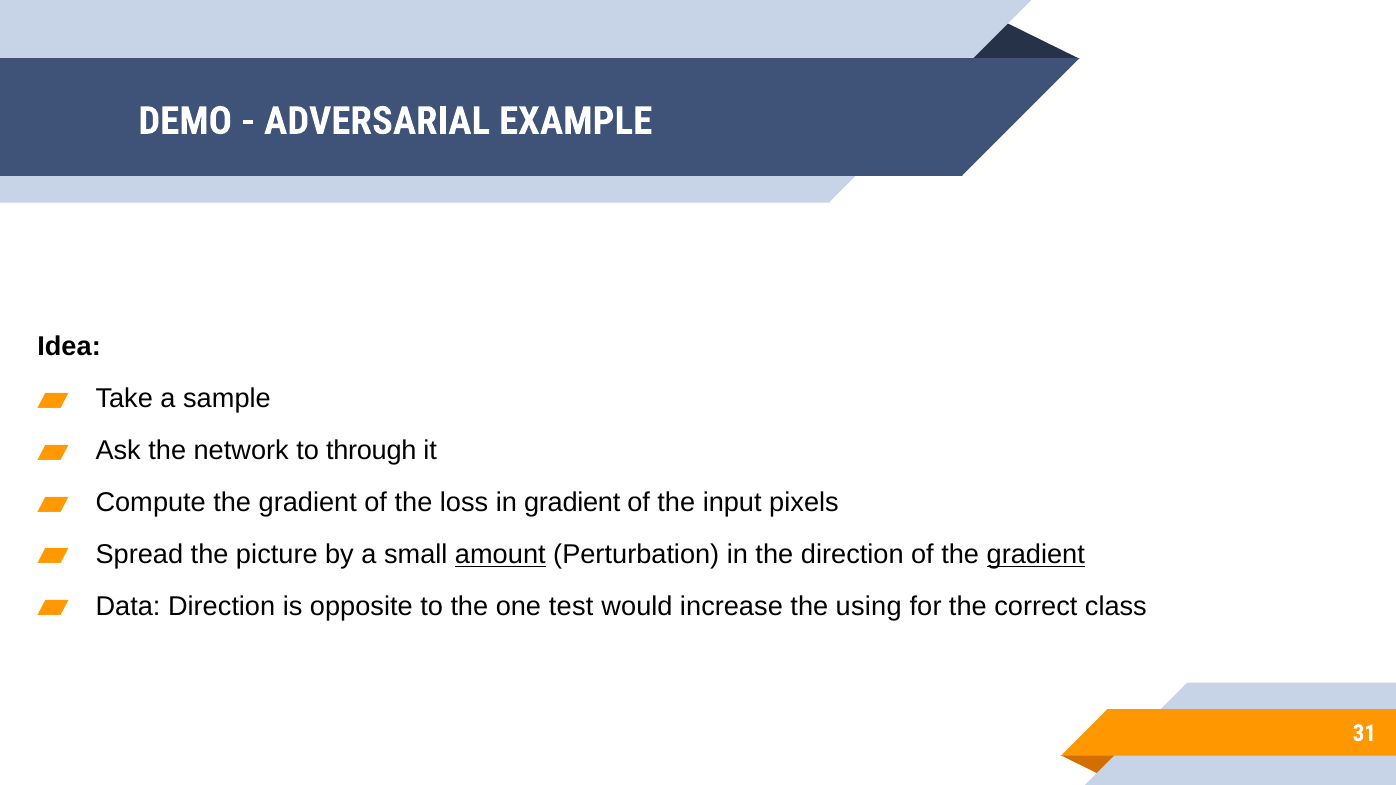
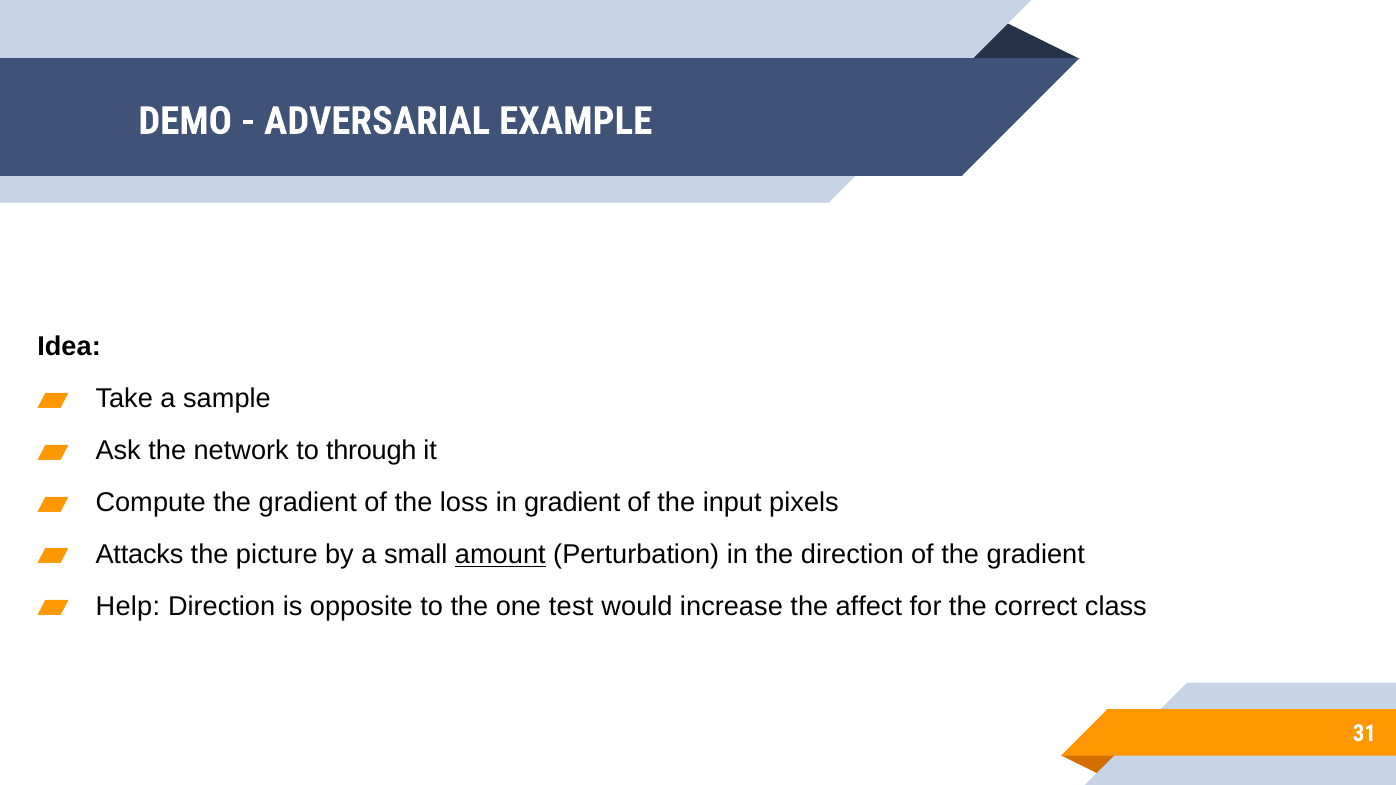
Spread: Spread -> Attacks (139, 555)
gradient underline: present -> none (1036, 555)
Data: Data -> Help (128, 607)
using: using -> affect (869, 607)
